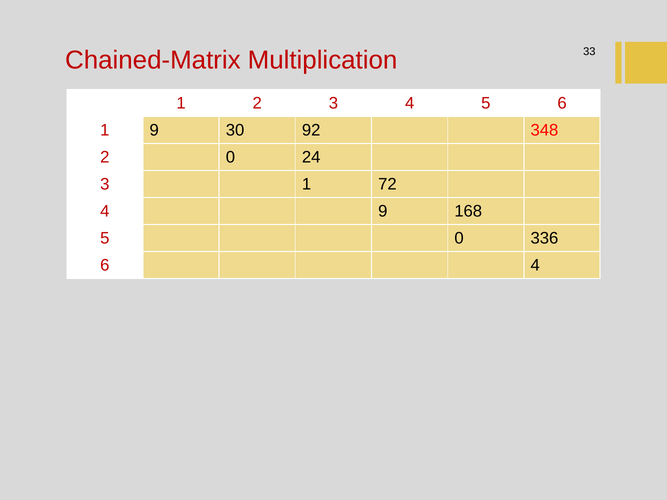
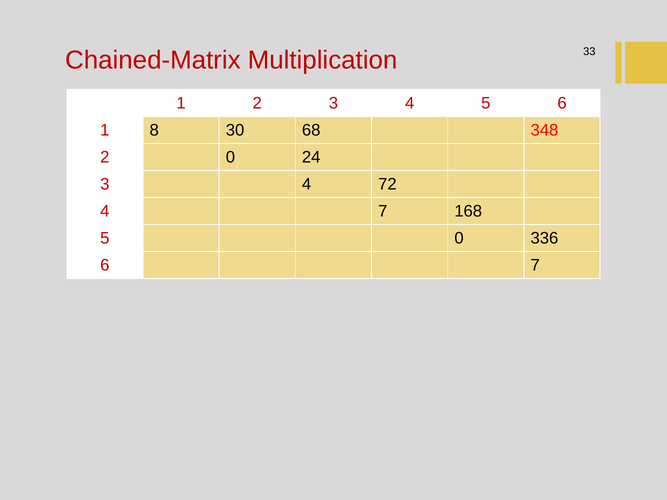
1 9: 9 -> 8 (154, 130)
92: 92 -> 68 (311, 130)
1: 1 -> 4 (307, 184)
4 9: 9 -> 7 (383, 211)
6 4: 4 -> 7 (535, 265)
